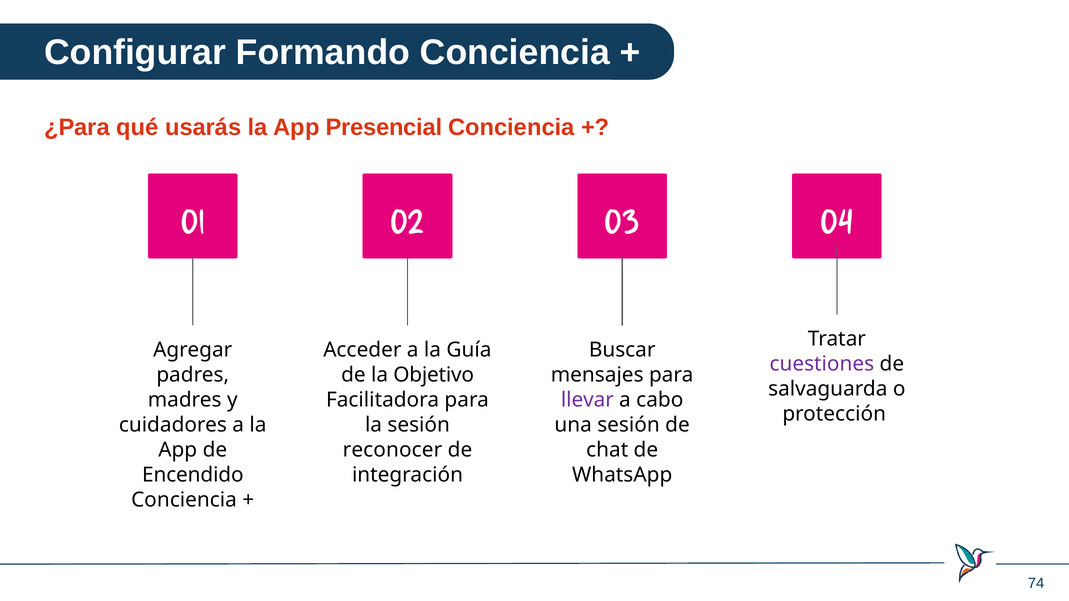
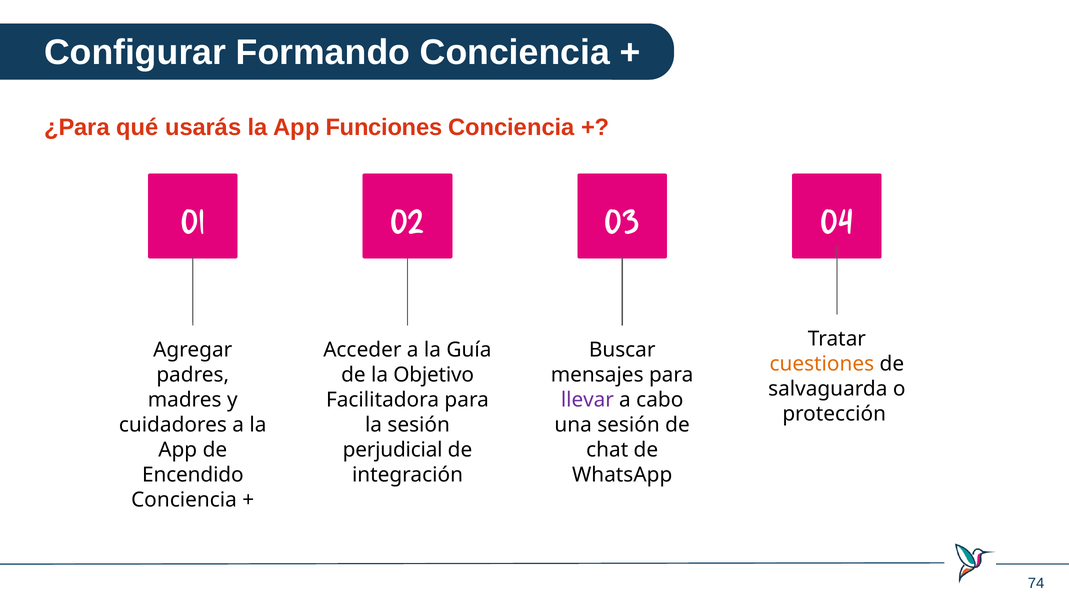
Presencial: Presencial -> Funciones (384, 128)
cuestiones colour: purple -> orange (822, 364)
reconocer: reconocer -> perjudicial (393, 450)
